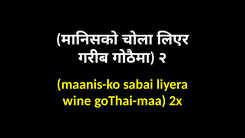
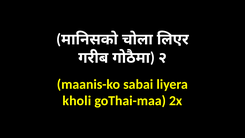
wine: wine -> kholi (77, 101)
